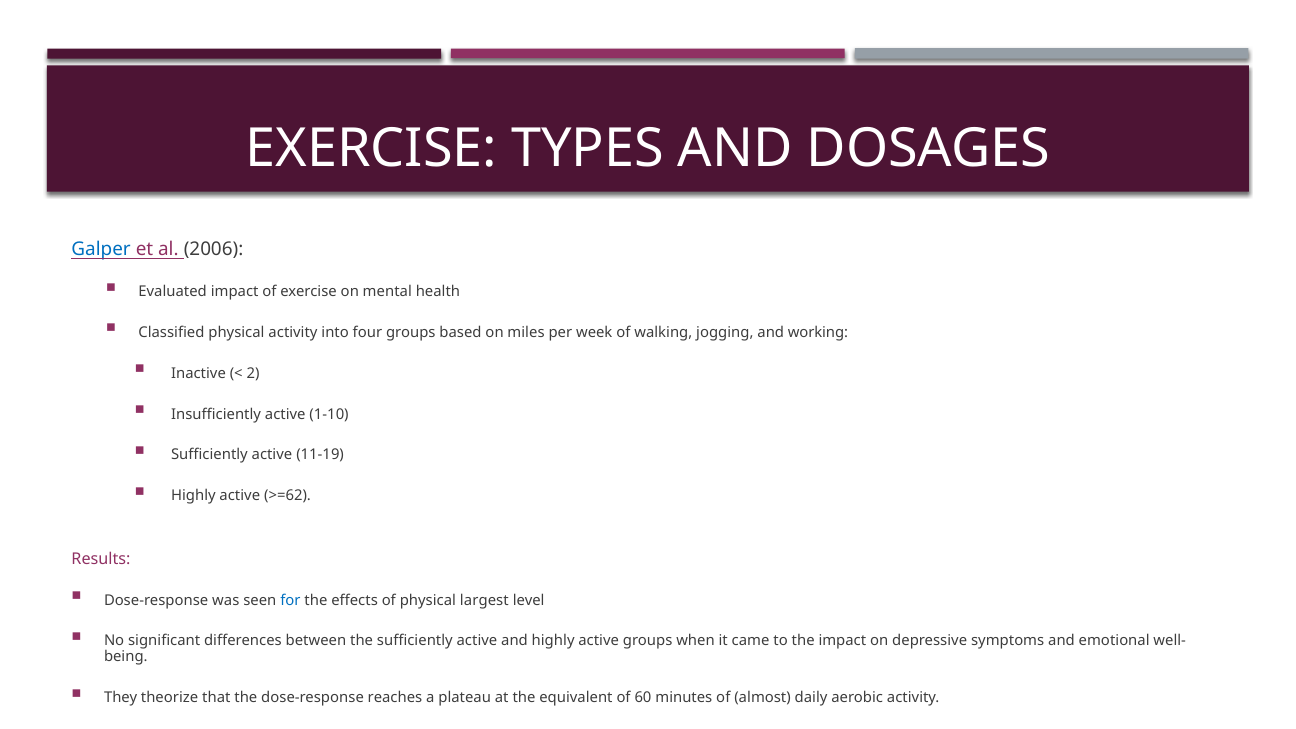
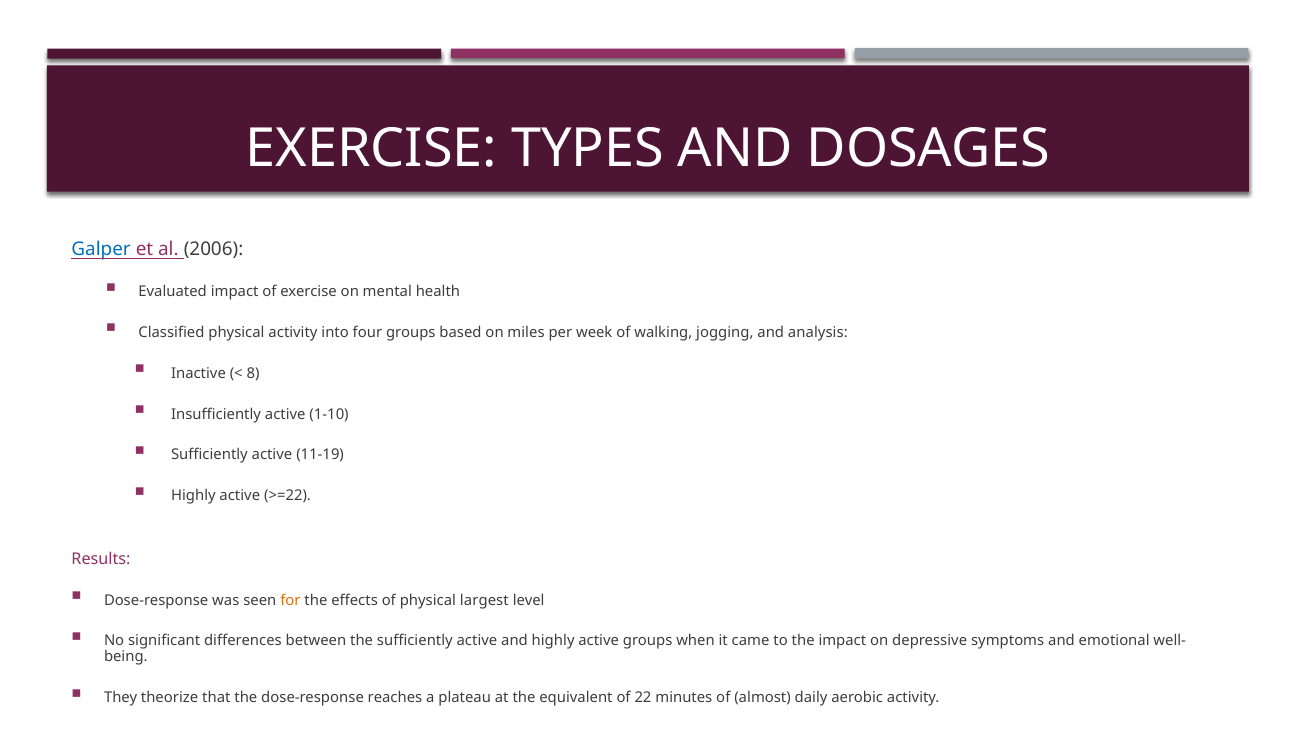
working: working -> analysis (818, 333)
2: 2 -> 8 (253, 373)
>=62: >=62 -> >=22 (288, 496)
for colour: blue -> orange (290, 600)
60: 60 -> 22 (643, 698)
